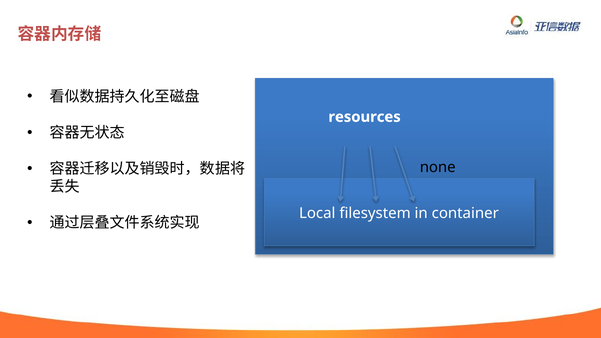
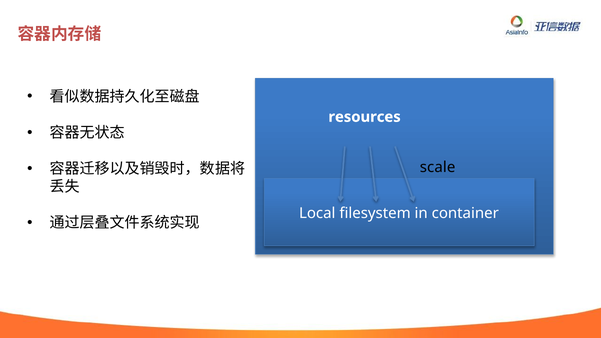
none: none -> scale (438, 167)
